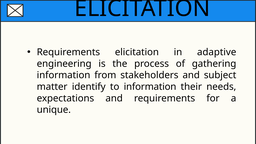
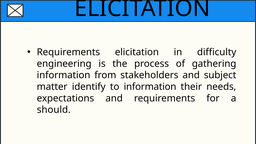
adaptive: adaptive -> difficulty (217, 52)
unique: unique -> should (54, 110)
